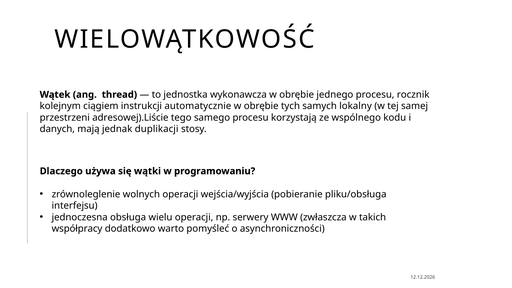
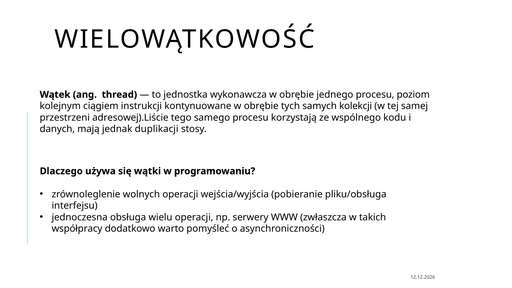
rocznik: rocznik -> poziom (413, 95)
automatycznie: automatycznie -> kontynuowane (198, 106)
lokalny: lokalny -> kolekcji (356, 106)
